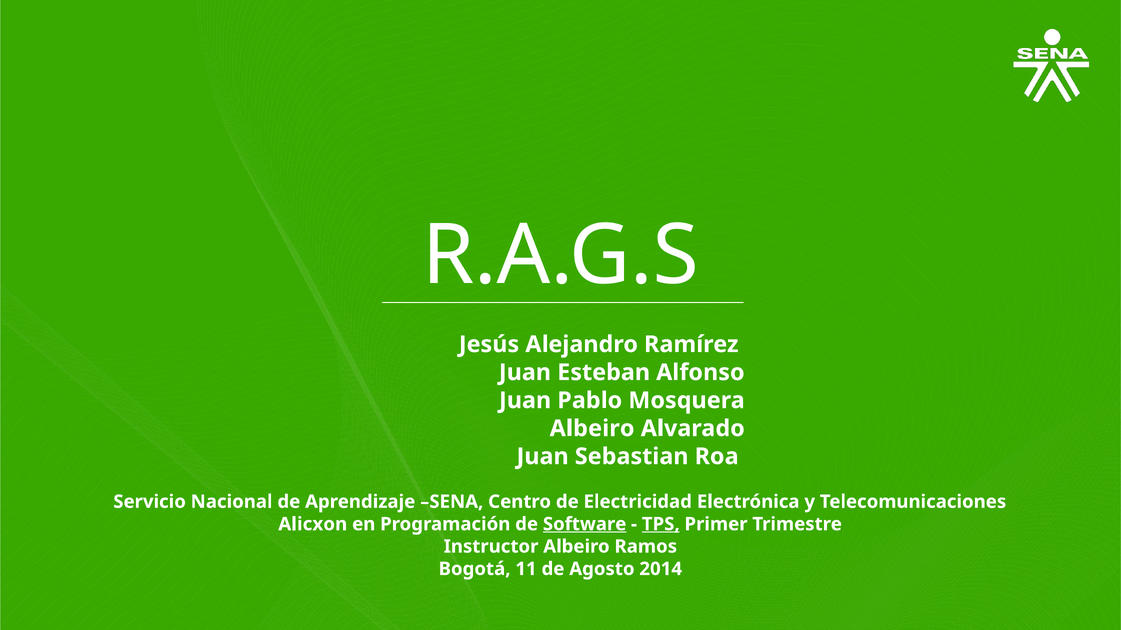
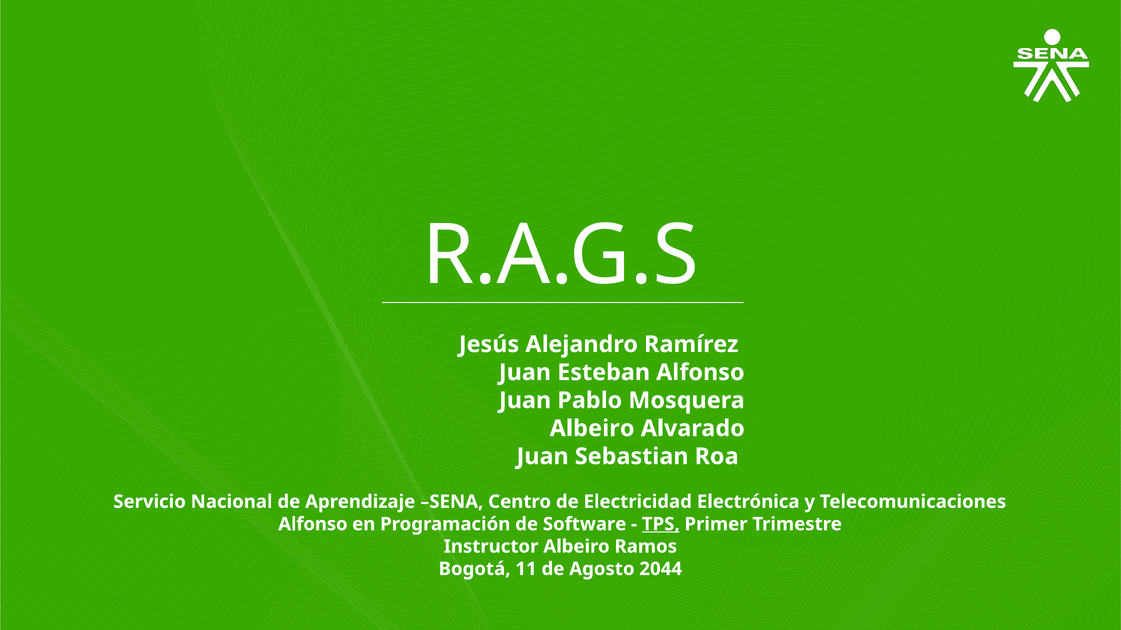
Alicxon: Alicxon -> Alfonso (313, 525)
Software underline: present -> none (585, 525)
2014: 2014 -> 2044 (661, 569)
